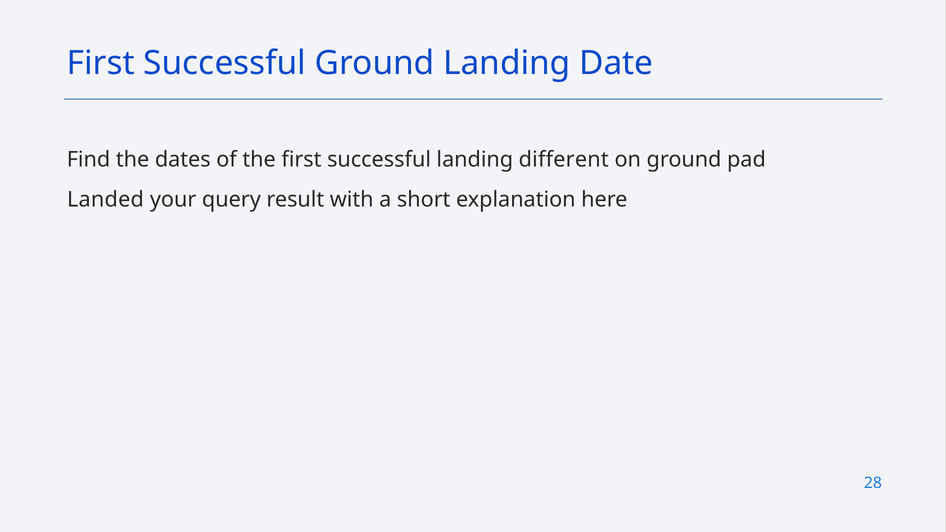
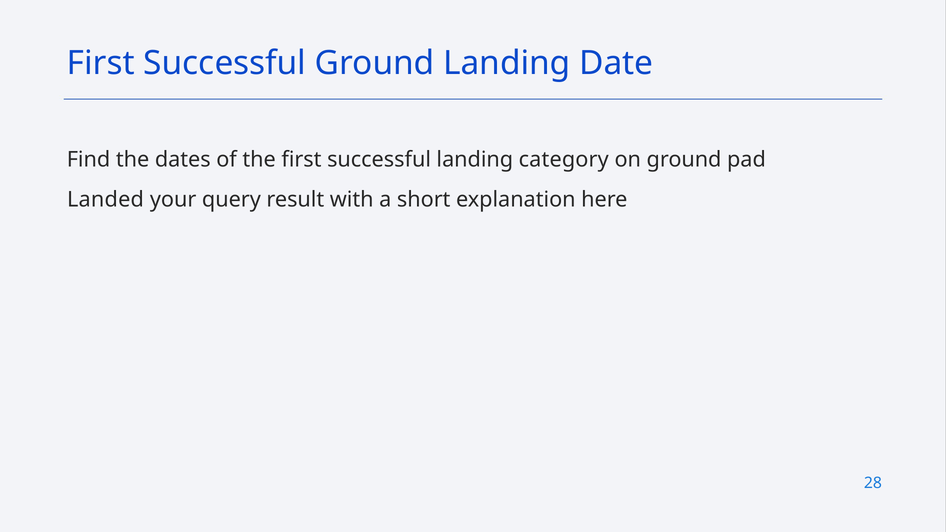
different: different -> category (564, 160)
